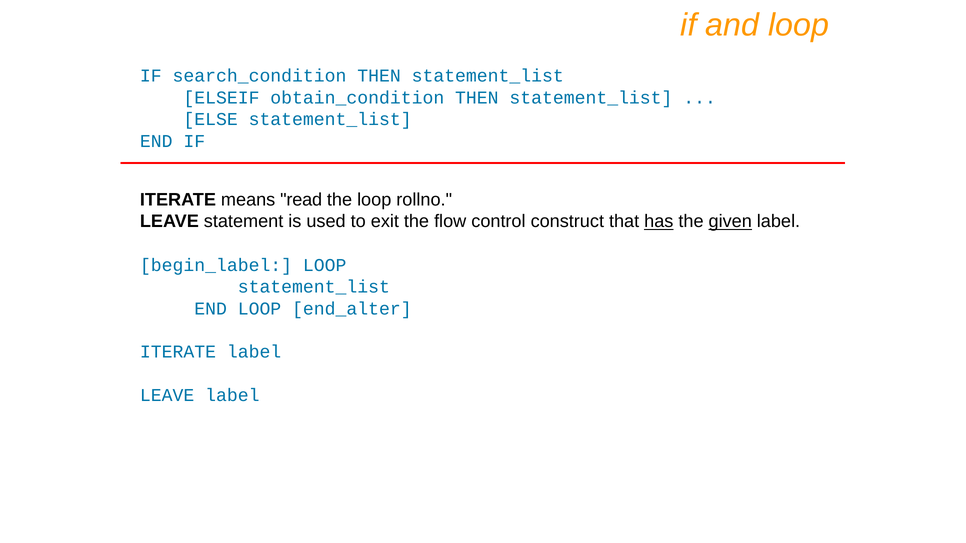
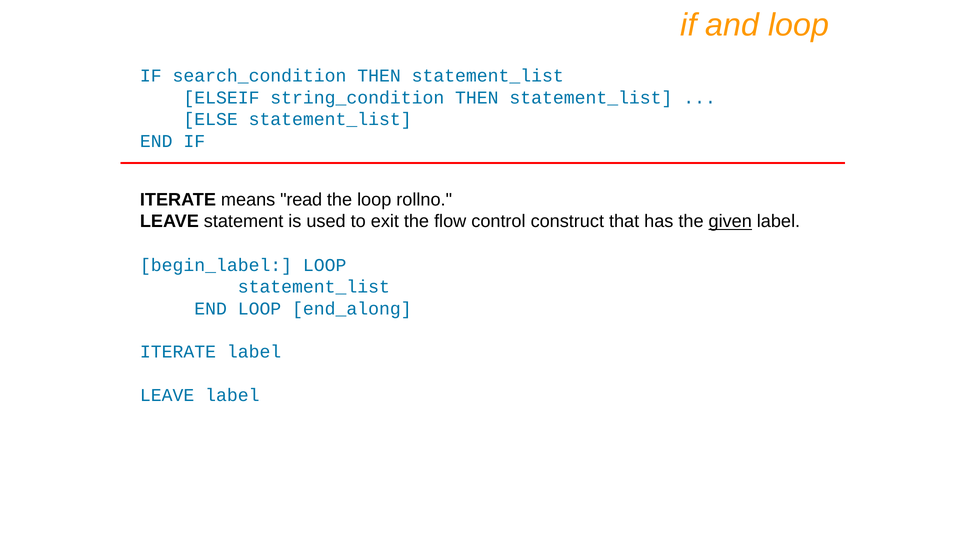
obtain_condition: obtain_condition -> string_condition (357, 98)
has underline: present -> none (659, 222)
end_alter: end_alter -> end_along (352, 309)
